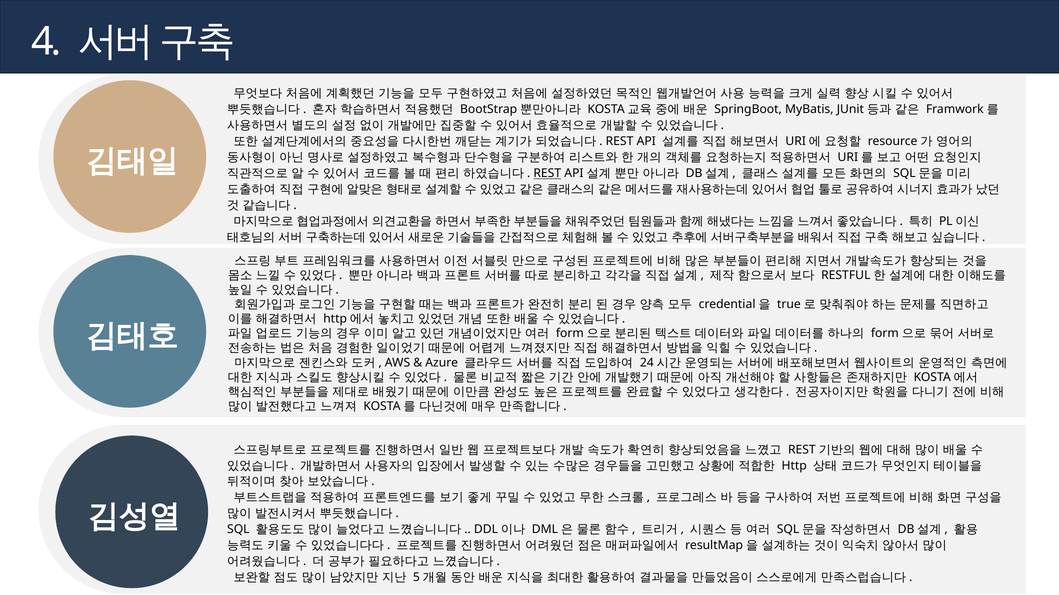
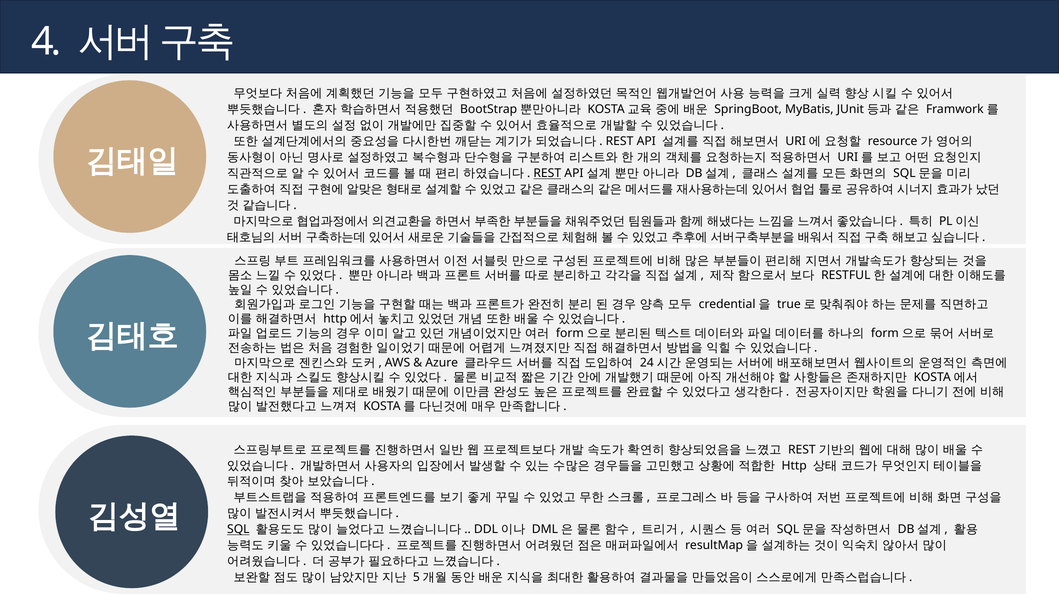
SQL underline: none -> present (238, 530)
